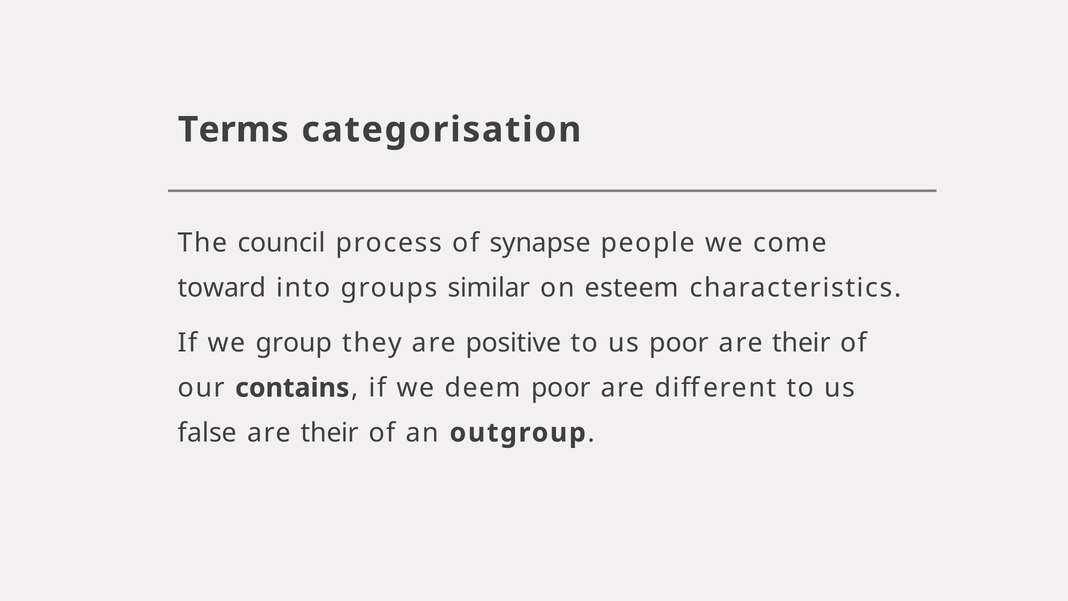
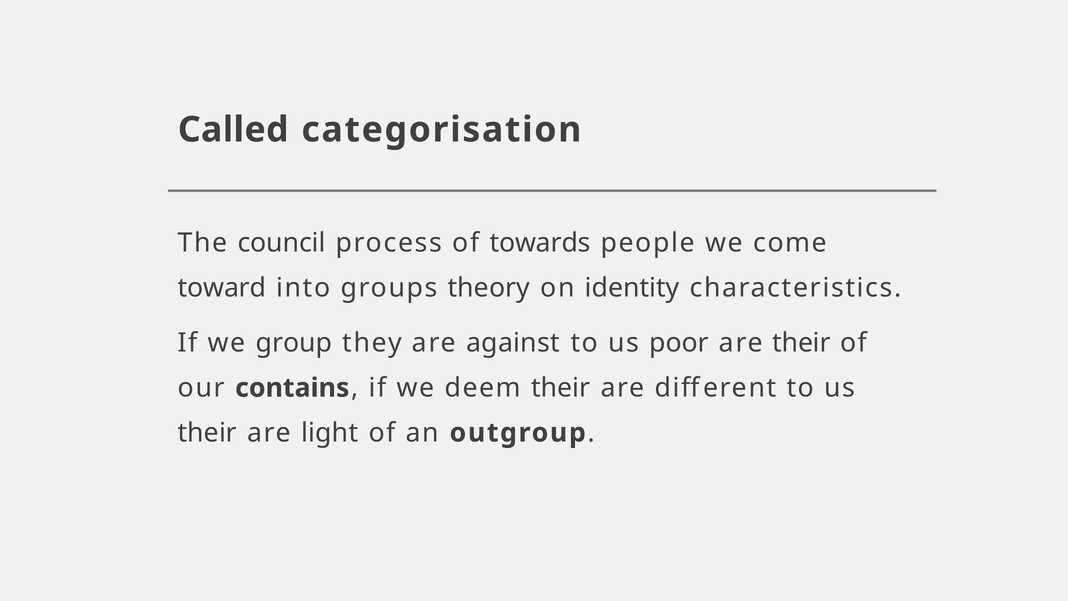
Terms: Terms -> Called (233, 130)
synapse: synapse -> towards (540, 243)
similar: similar -> theory (489, 288)
esteem: esteem -> identity (632, 288)
positive: positive -> against (513, 343)
deem poor: poor -> their (561, 388)
false: false -> their (207, 433)
their: their -> light (330, 433)
